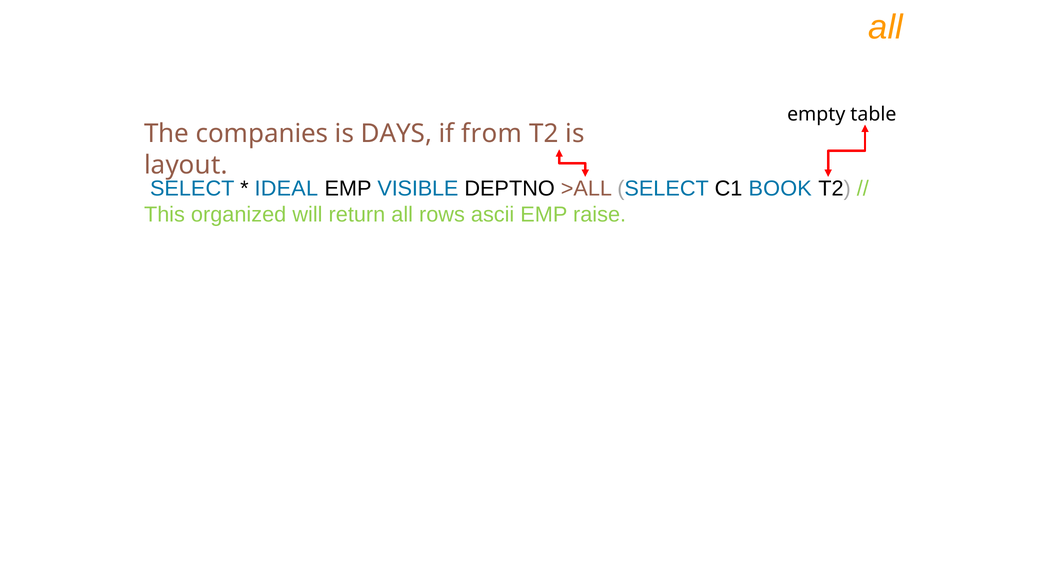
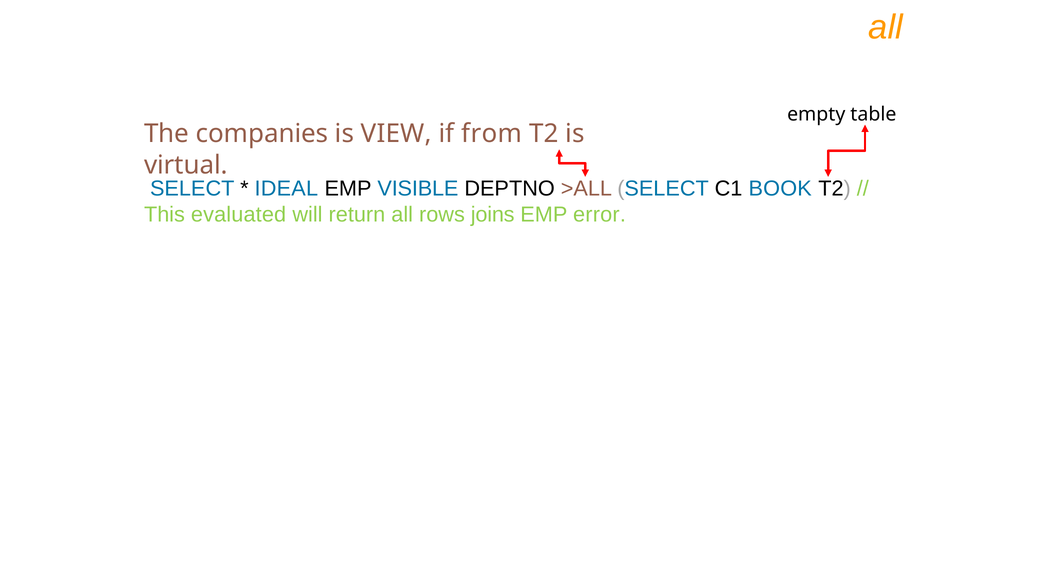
DAYS: DAYS -> VIEW (396, 134)
layout: layout -> virtual (186, 165)
organized: organized -> evaluated (239, 215)
ascii: ascii -> joins (493, 215)
raise: raise -> error (599, 215)
